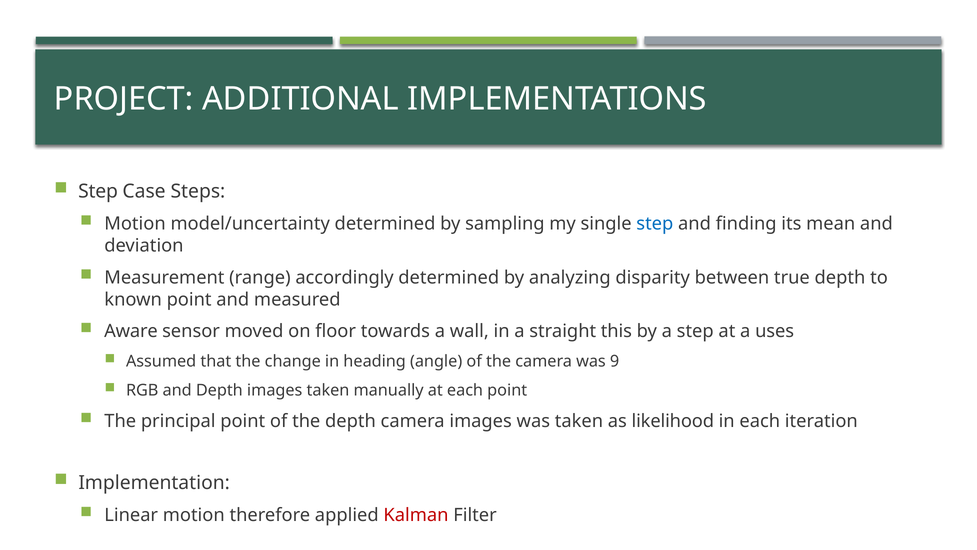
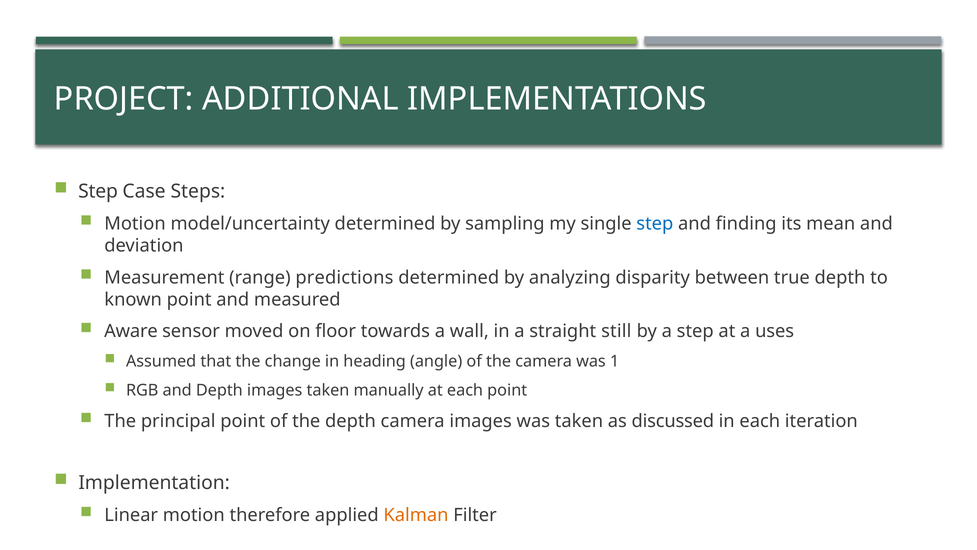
accordingly: accordingly -> predictions (344, 277)
this: this -> still (616, 331)
9: 9 -> 1 (615, 361)
likelihood: likelihood -> discussed (673, 421)
Kalman colour: red -> orange (416, 515)
